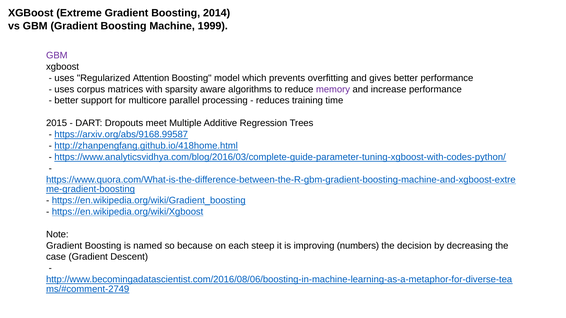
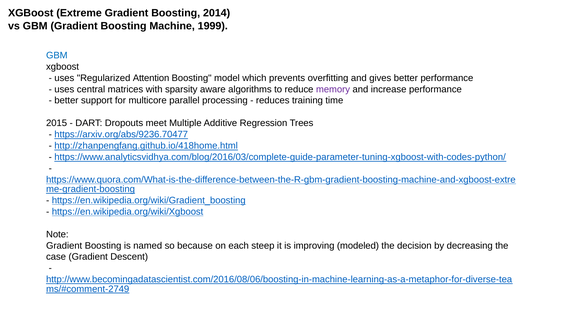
GBM colour: purple -> blue (57, 55)
corpus: corpus -> central (91, 89)
https://arxiv.org/abs/9168.99587: https://arxiv.org/abs/9168.99587 -> https://arxiv.org/abs/9236.70477 (121, 135)
numbers: numbers -> modeled (358, 246)
